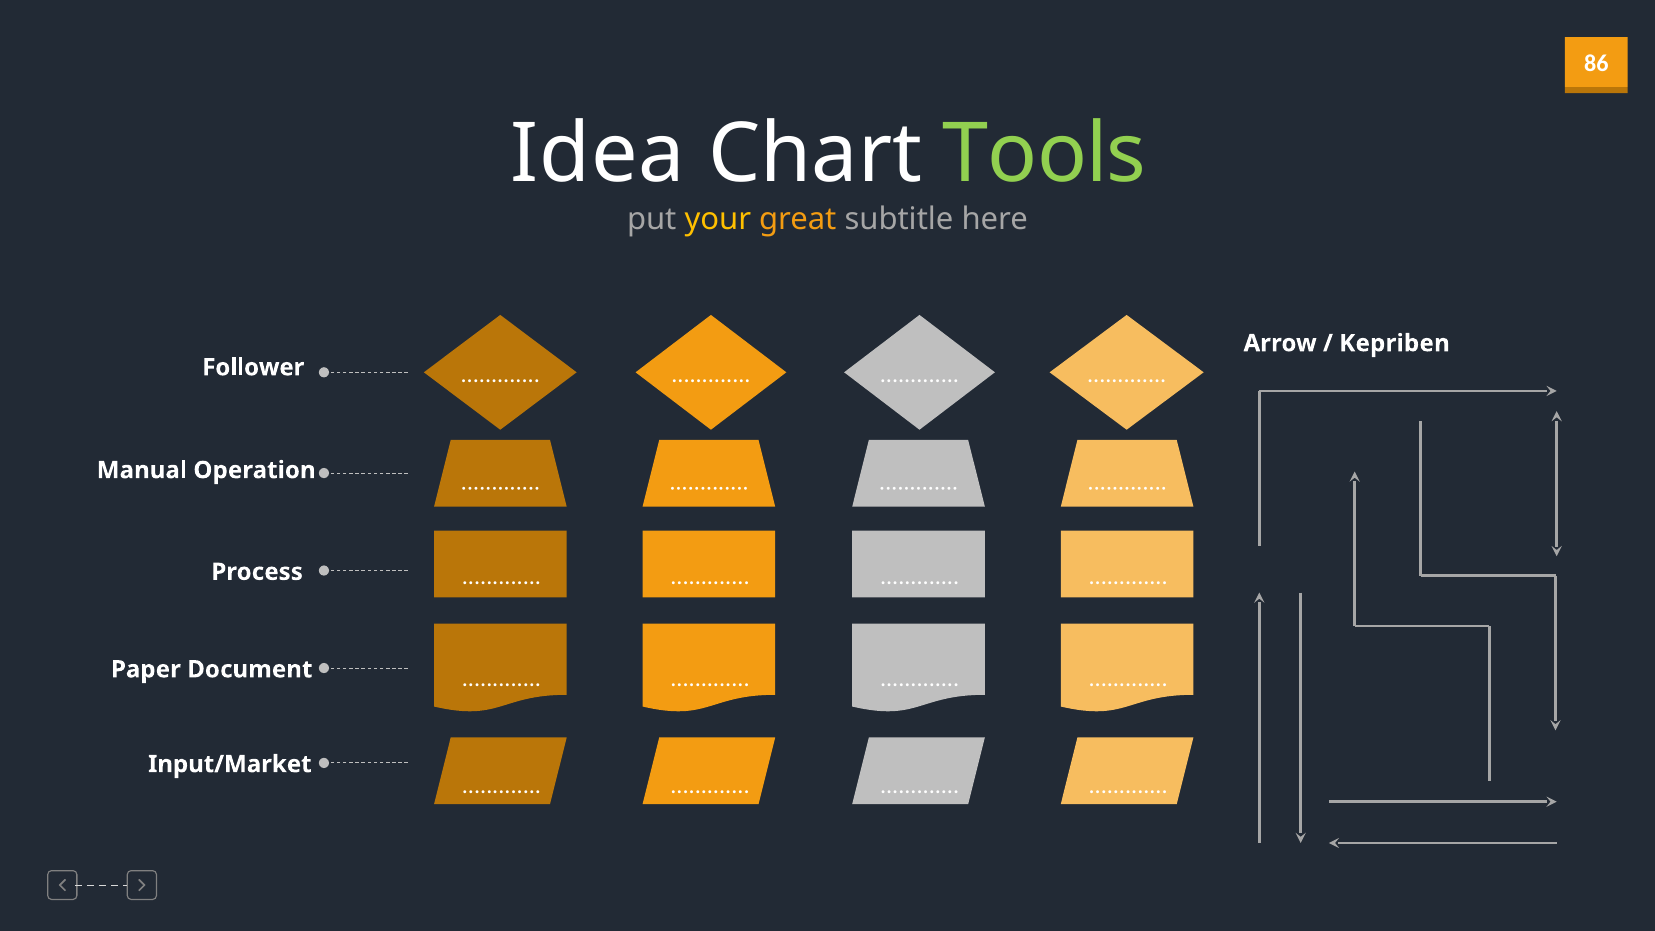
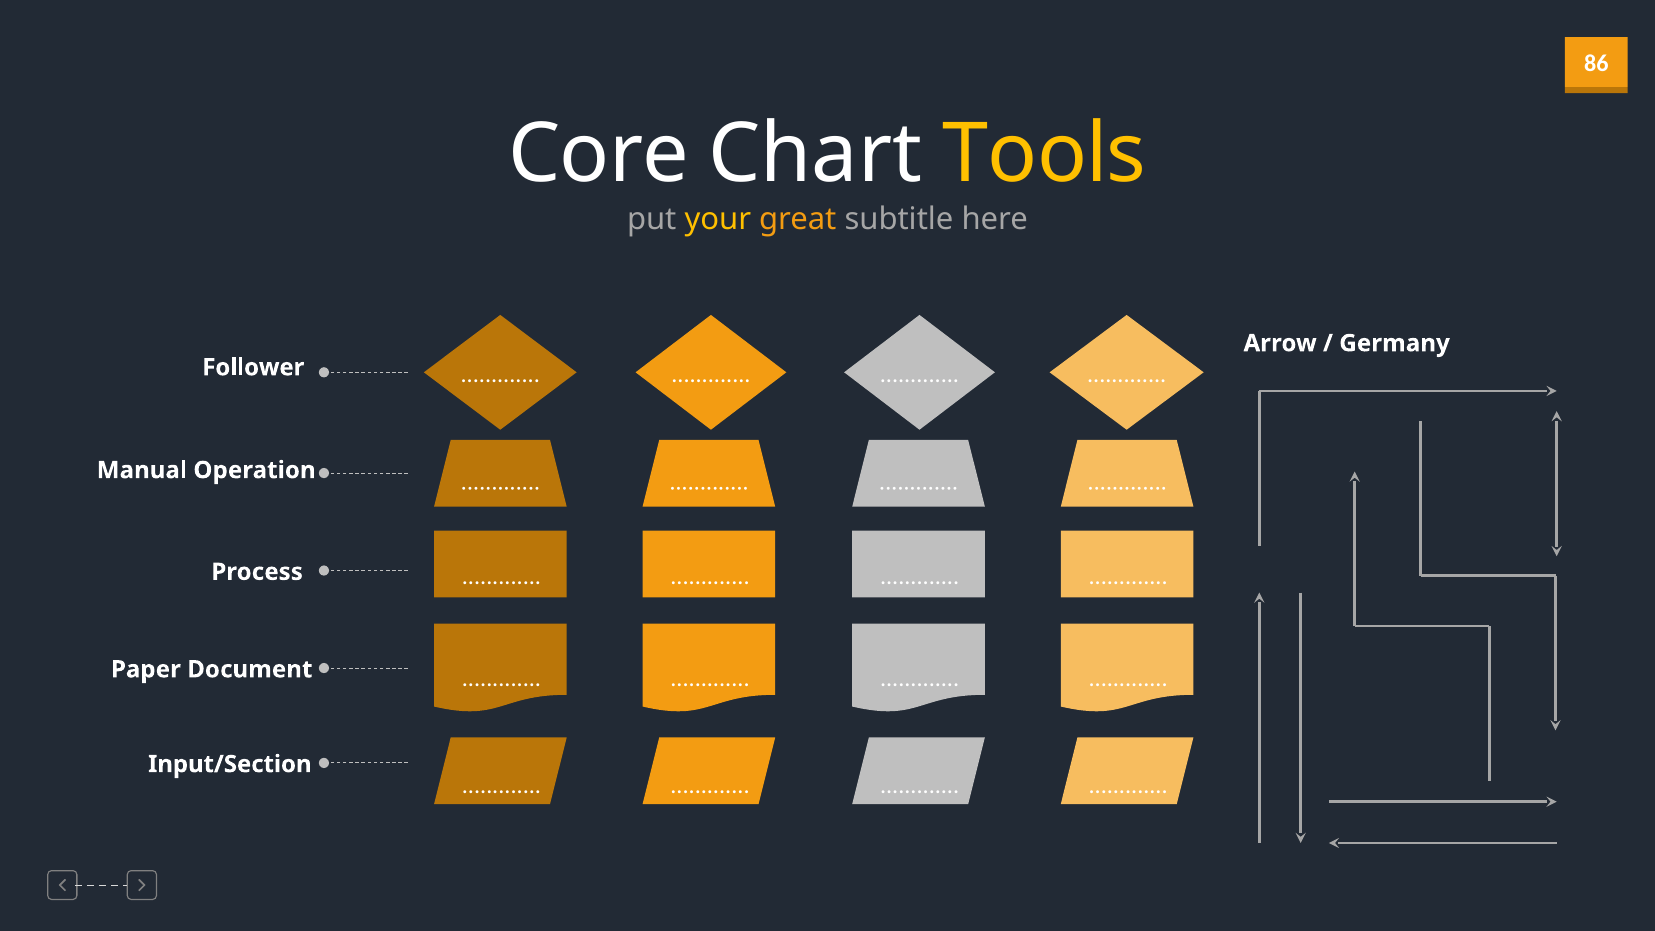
Idea: Idea -> Core (599, 154)
Tools colour: light green -> yellow (1045, 154)
Kepriben: Kepriben -> Germany (1395, 343)
Input/Market: Input/Market -> Input/Section (230, 764)
